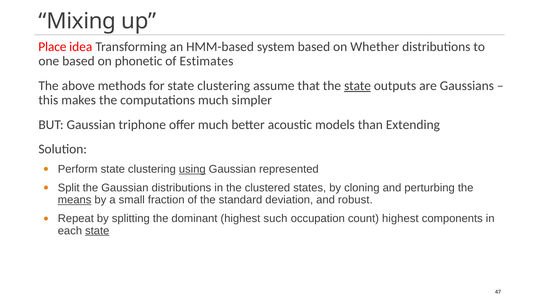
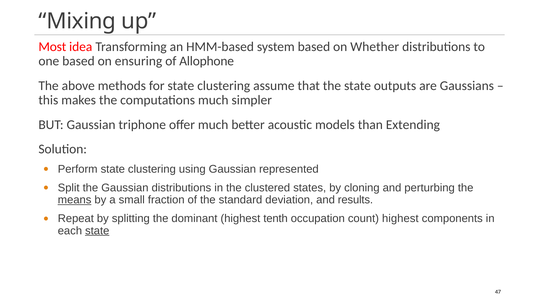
Place: Place -> Most (52, 47)
phonetic: phonetic -> ensuring (139, 61)
Estimates: Estimates -> Allophone (207, 61)
state underline: present -> none (358, 86)
using underline: present -> none (192, 169)
robust: robust -> results (355, 200)
such: such -> tenth (276, 219)
